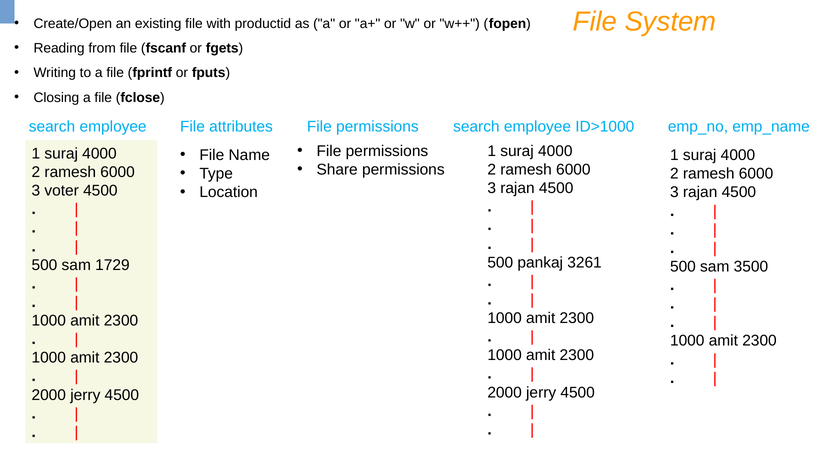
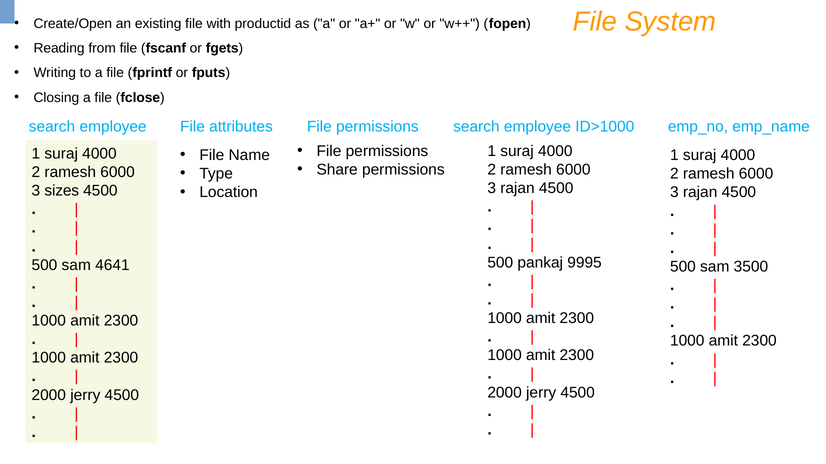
voter: voter -> sizes (62, 191)
3261: 3261 -> 9995 (585, 263)
1729: 1729 -> 4641 (112, 265)
